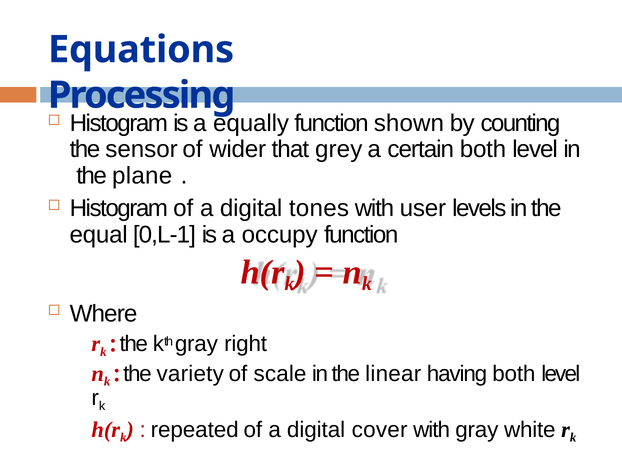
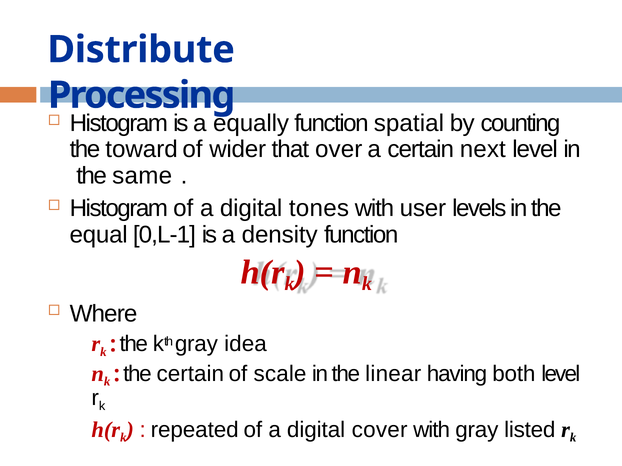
Equations: Equations -> Distribute (141, 50)
shown: shown -> spatial (409, 123)
sensor: sensor -> toward (142, 150)
grey: grey -> over (339, 150)
certain both: both -> next (483, 150)
plane: plane -> same (142, 176)
occupy: occupy -> density (280, 235)
right: right -> idea (245, 344)
the variety: variety -> certain (190, 374)
white: white -> listed (530, 430)
